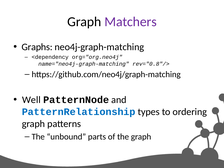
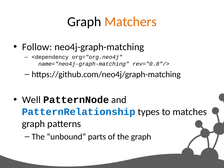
Matchers colour: purple -> orange (131, 22)
Graphs: Graphs -> Follow (37, 47)
ordering: ordering -> matches (190, 112)
